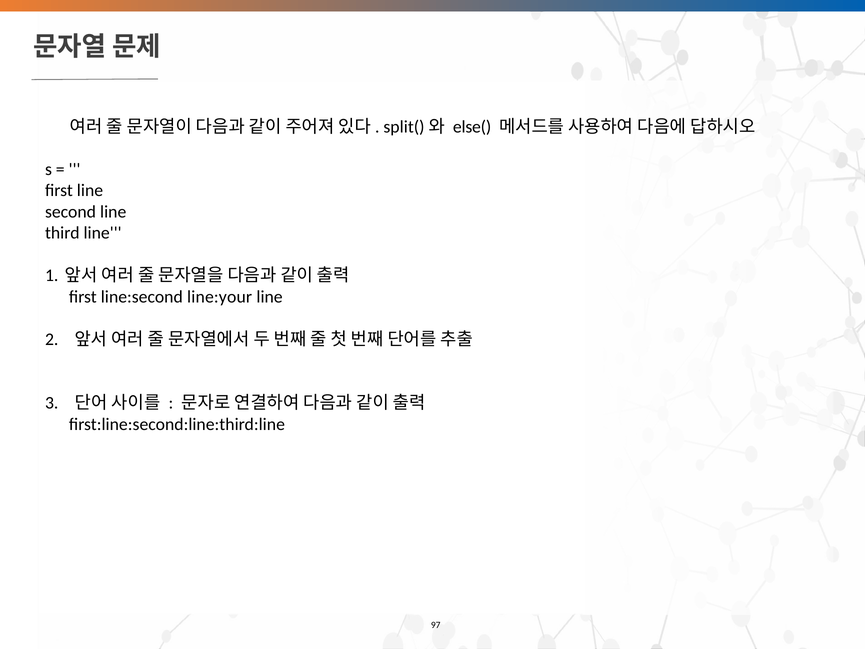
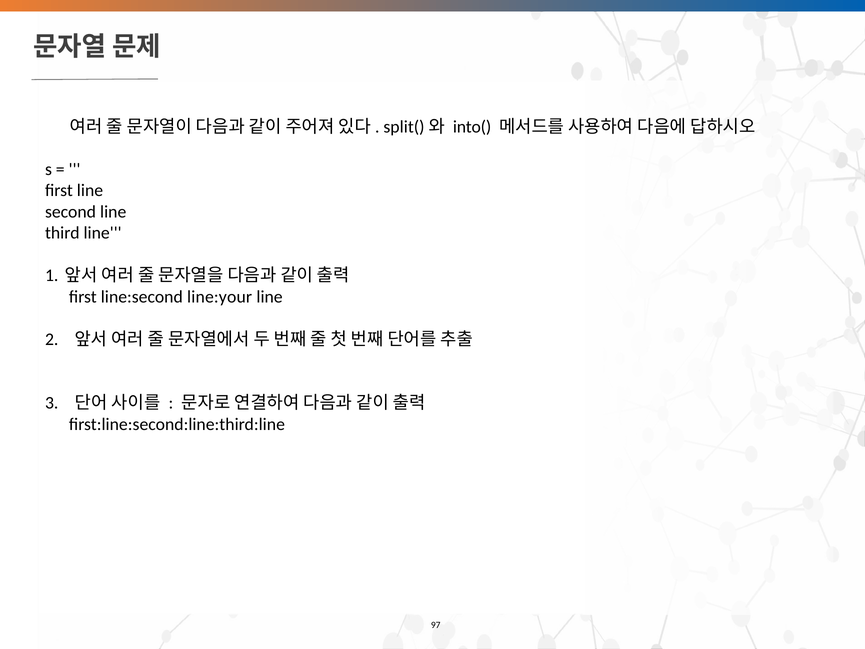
else(: else( -> into( (472, 127)
